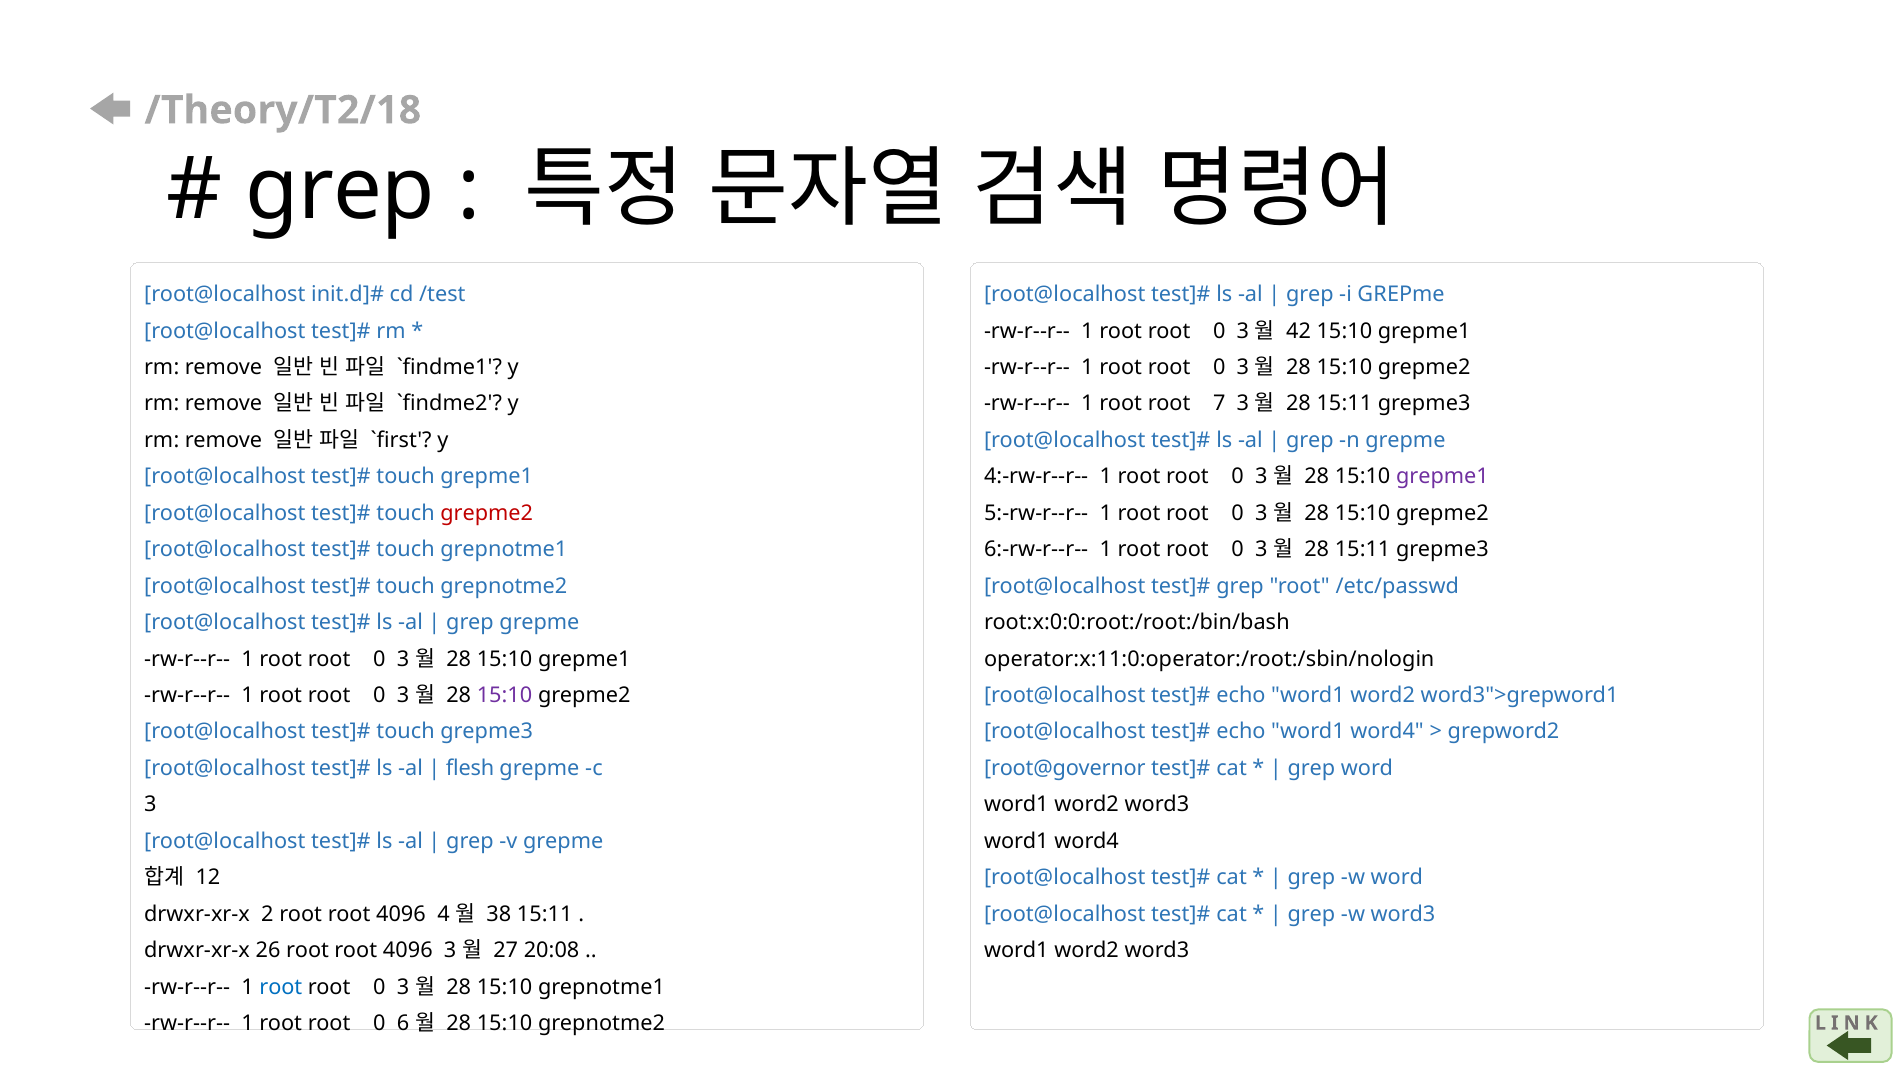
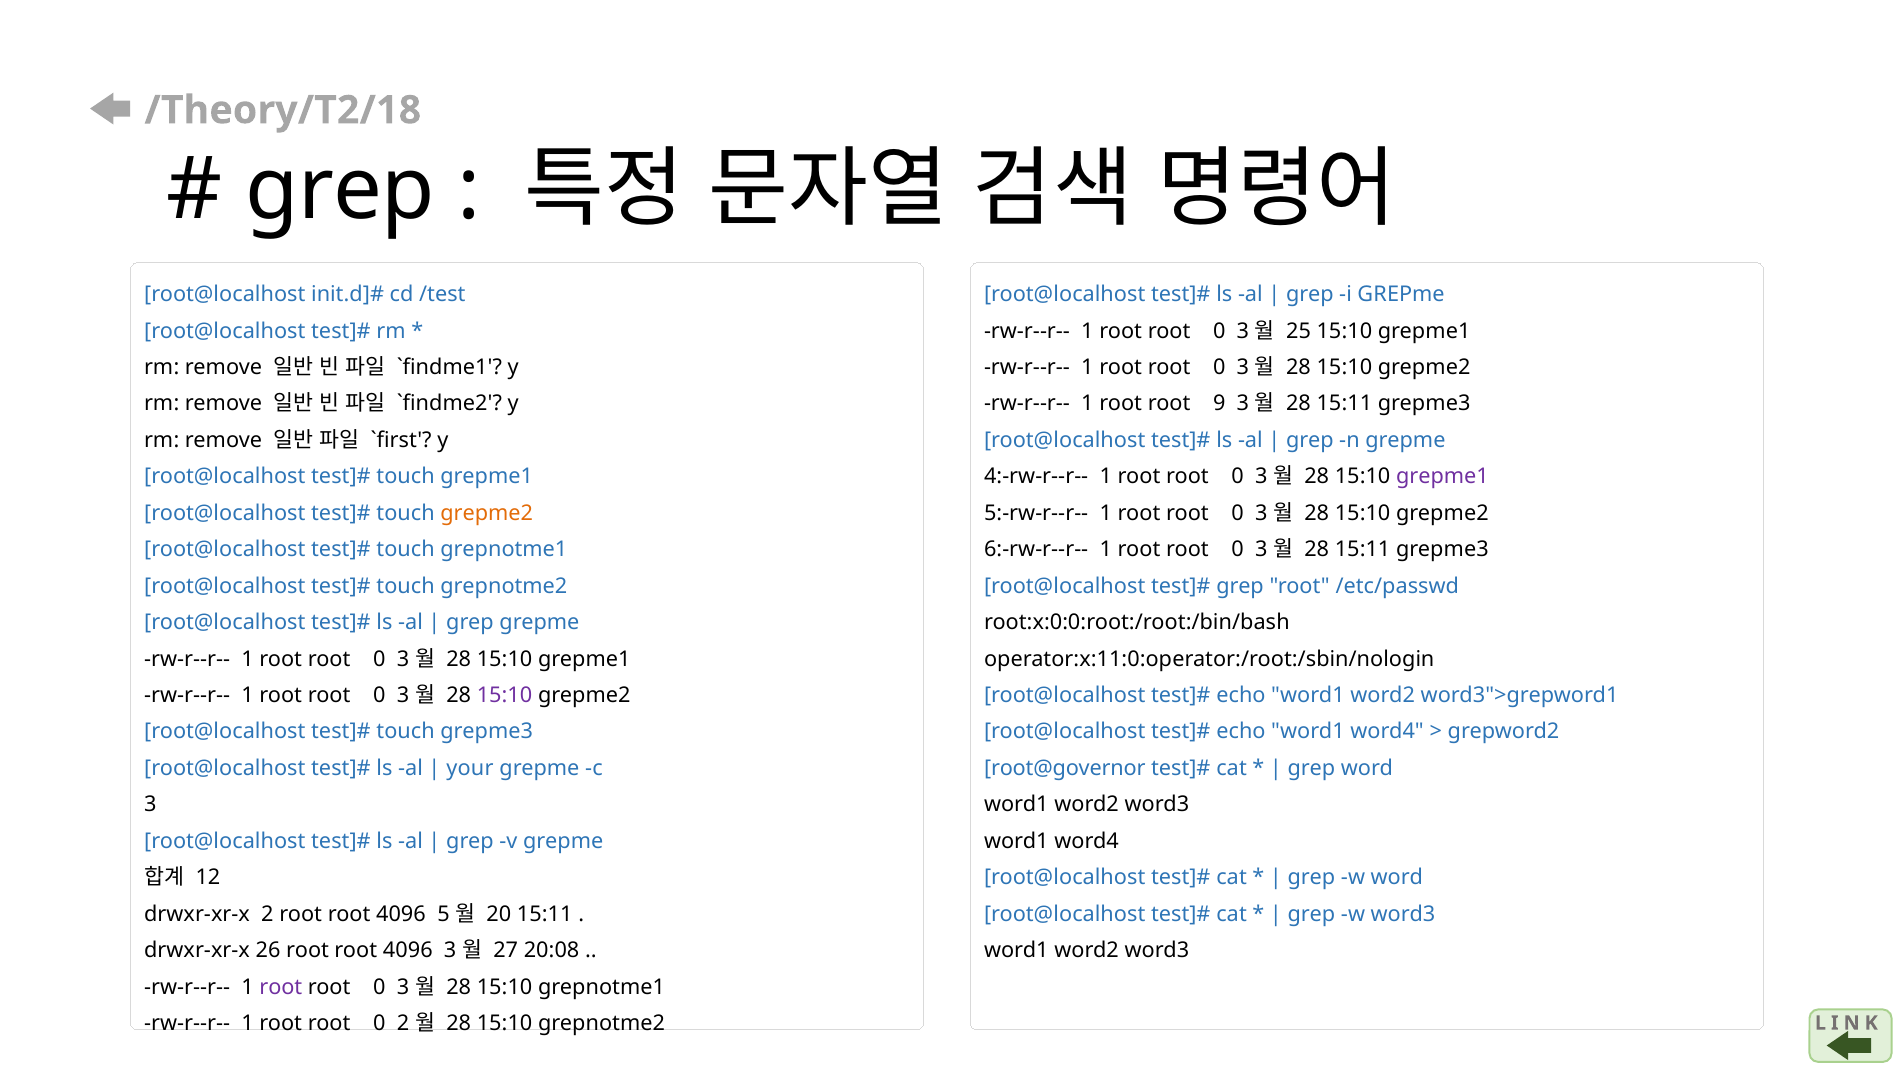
42: 42 -> 25 (1299, 331)
7: 7 -> 9 (1219, 404)
grepme2 colour: red -> orange (487, 513)
flesh: flesh -> your (470, 769)
4: 4 -> 5 (443, 914)
38: 38 -> 20 (499, 914)
root colour: blue -> purple (281, 987)
0 6: 6 -> 2 (403, 1024)
